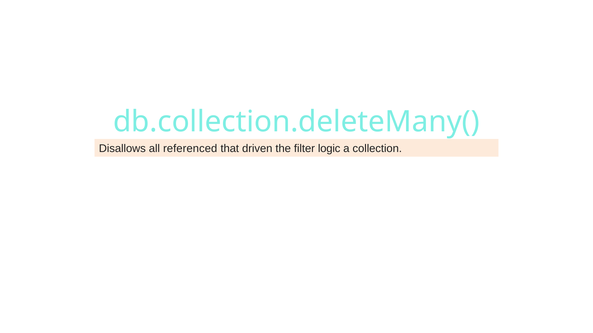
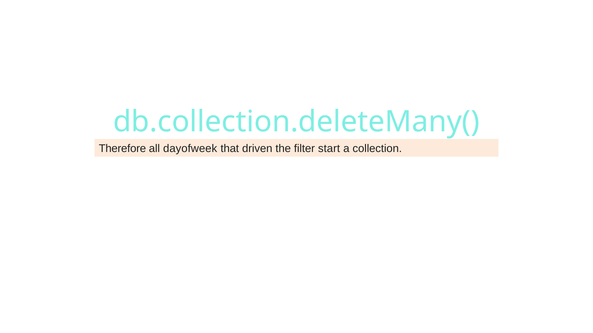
Disallows: Disallows -> Therefore (122, 149)
referenced: referenced -> dayofweek (190, 149)
logic: logic -> start (329, 149)
